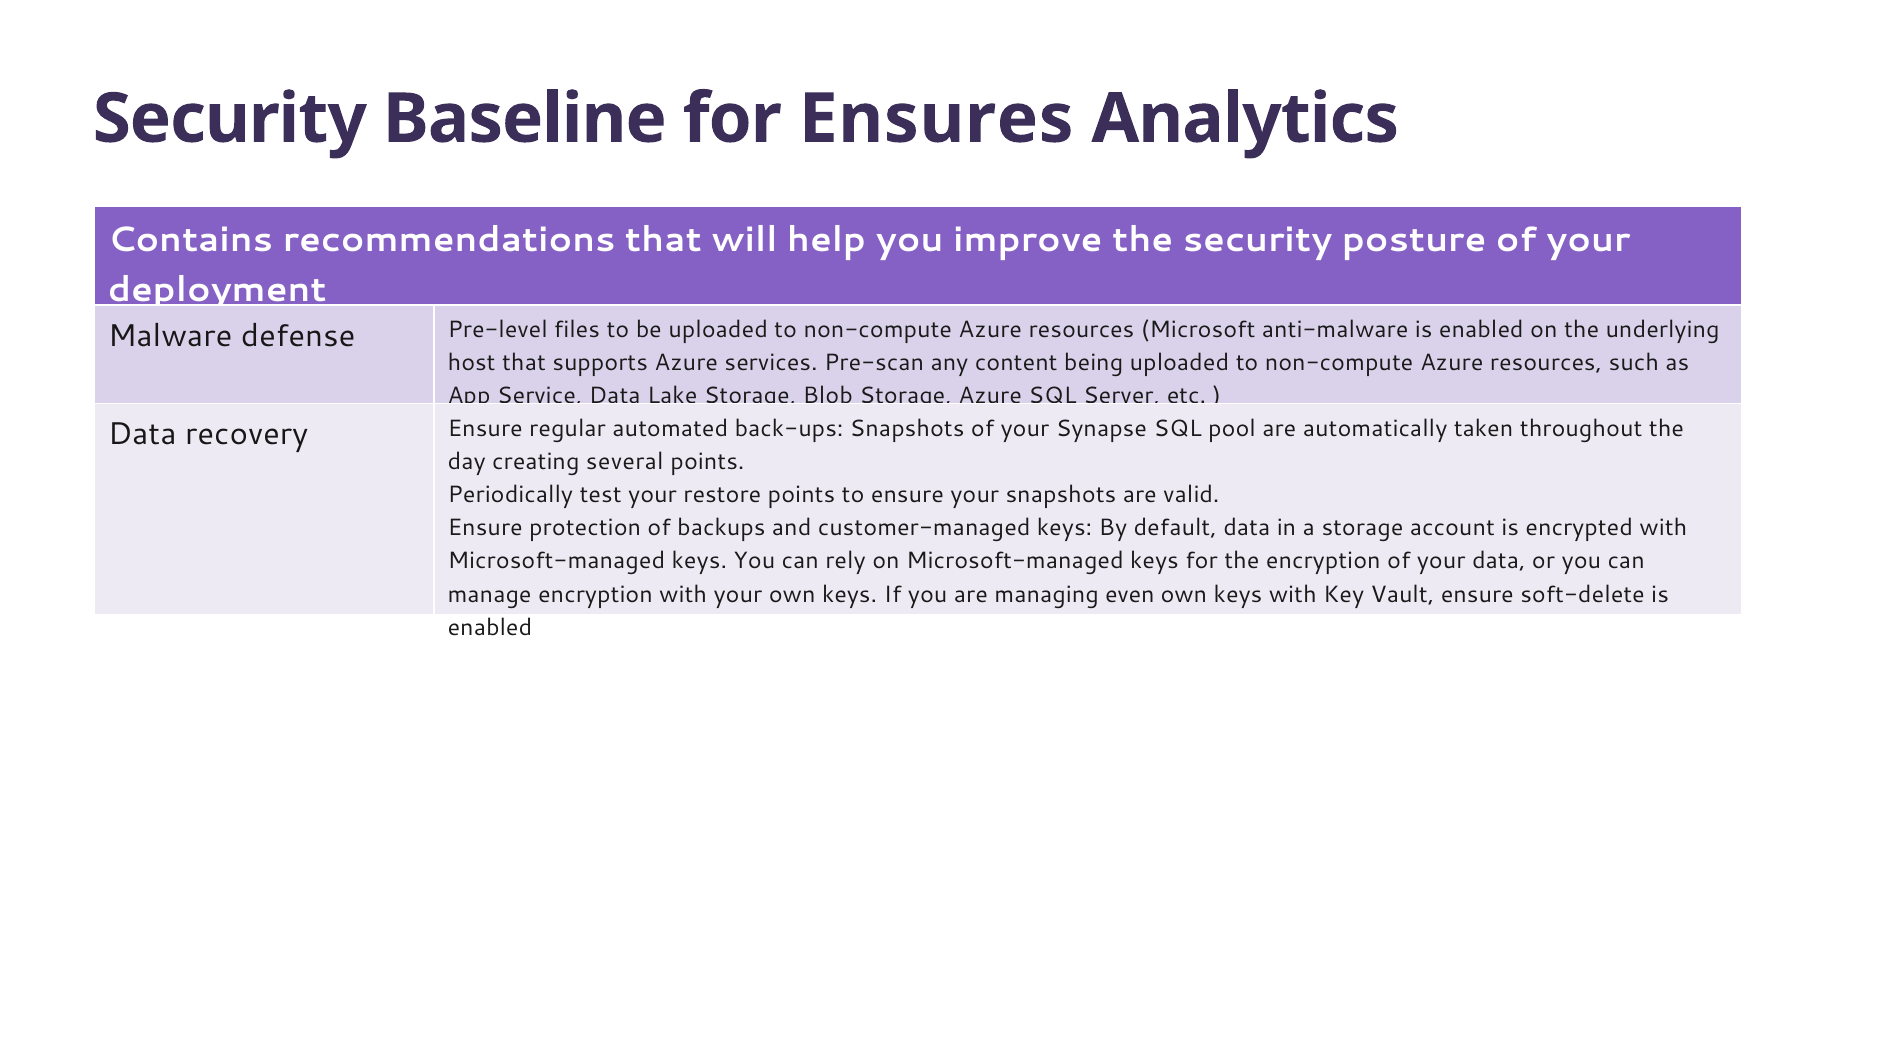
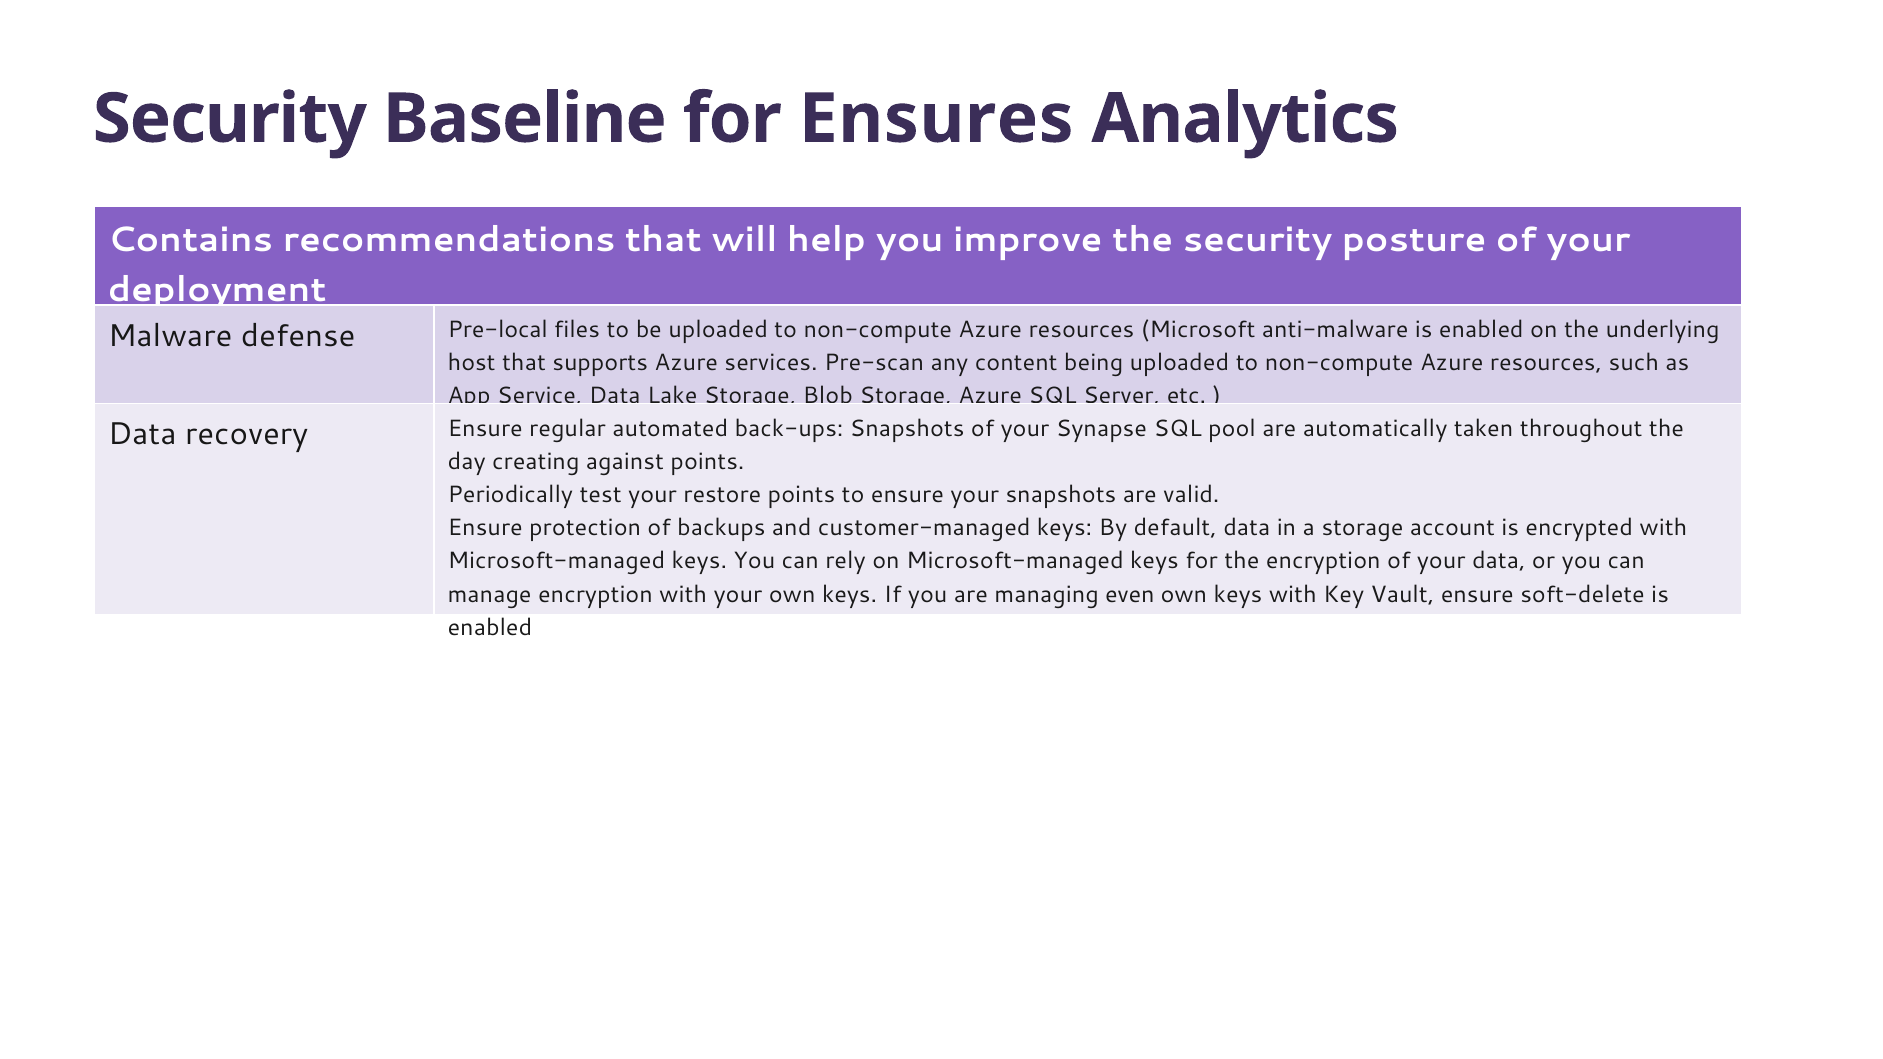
Pre-level: Pre-level -> Pre-local (498, 330)
several: several -> against (625, 462)
